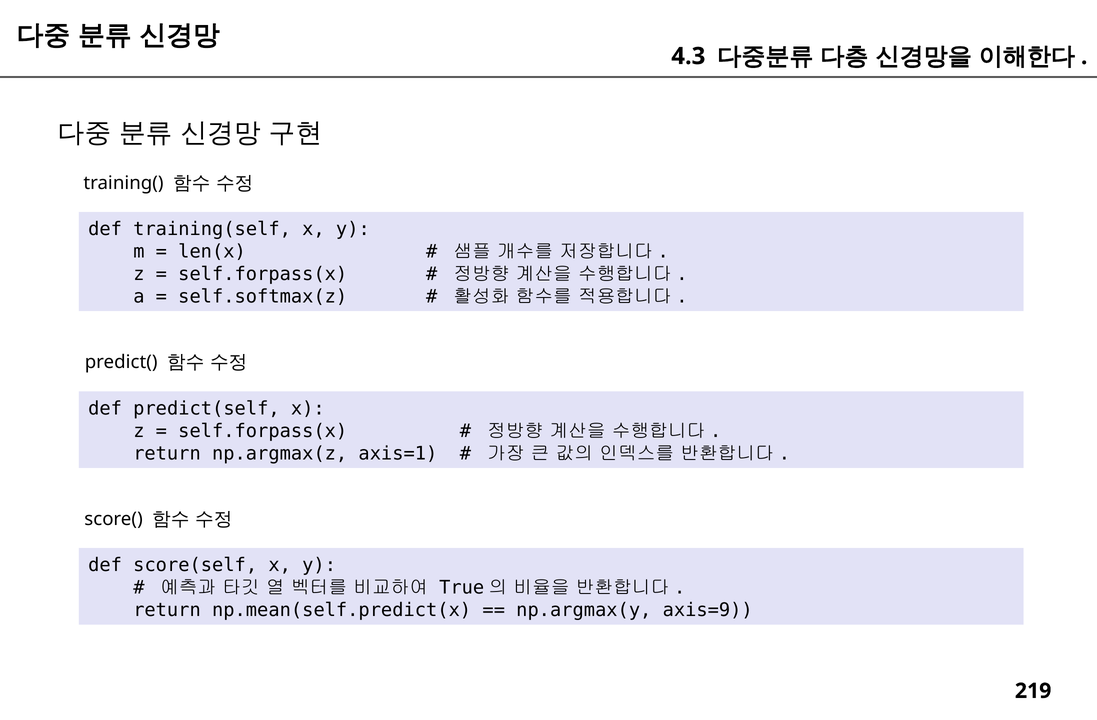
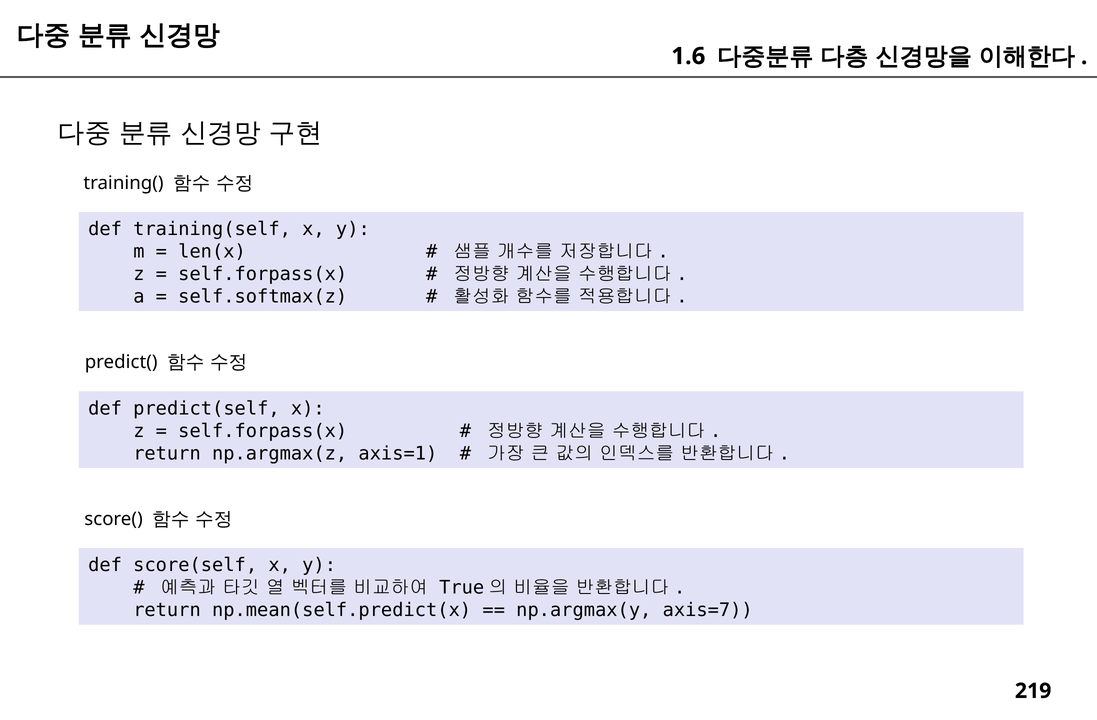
4.3: 4.3 -> 1.6 (688, 56)
axis=9: axis=9 -> axis=7 (708, 611)
